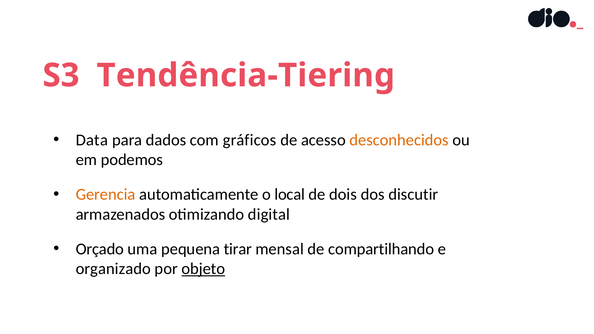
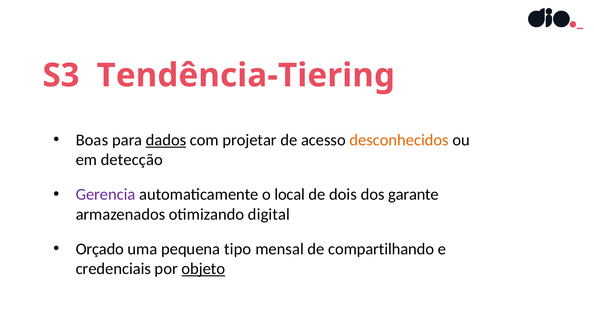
Data: Data -> Boas (92, 140)
dados underline: none -> present (166, 140)
gráficos: gráficos -> projetar (250, 140)
podemos: podemos -> detecção (132, 160)
Gerencia colour: orange -> purple (106, 195)
discutir: discutir -> garante (413, 195)
tirar: tirar -> tipo (238, 249)
organizado: organizado -> credenciais (113, 269)
